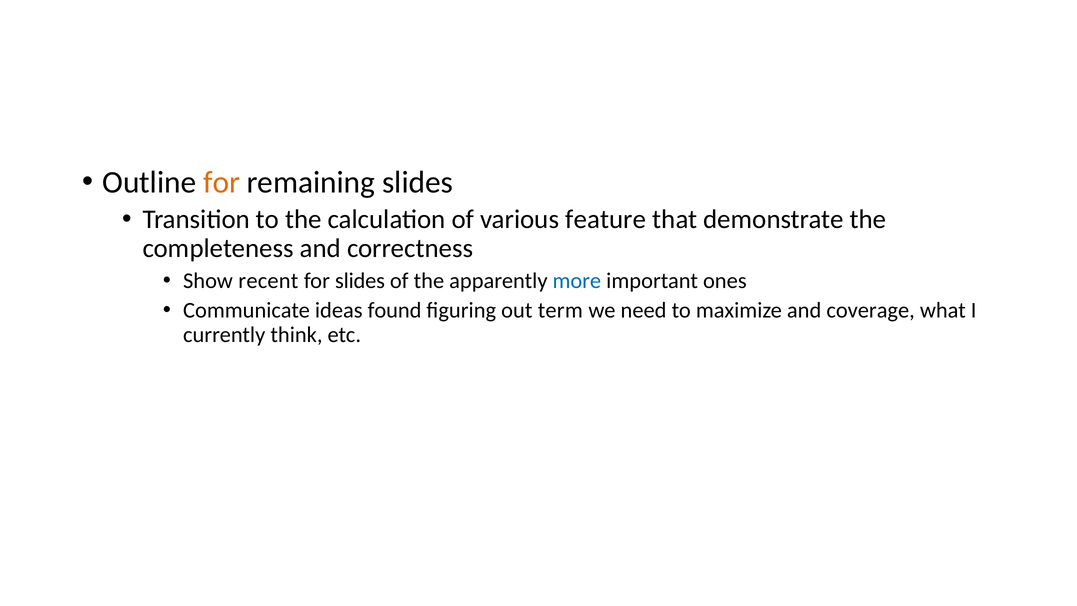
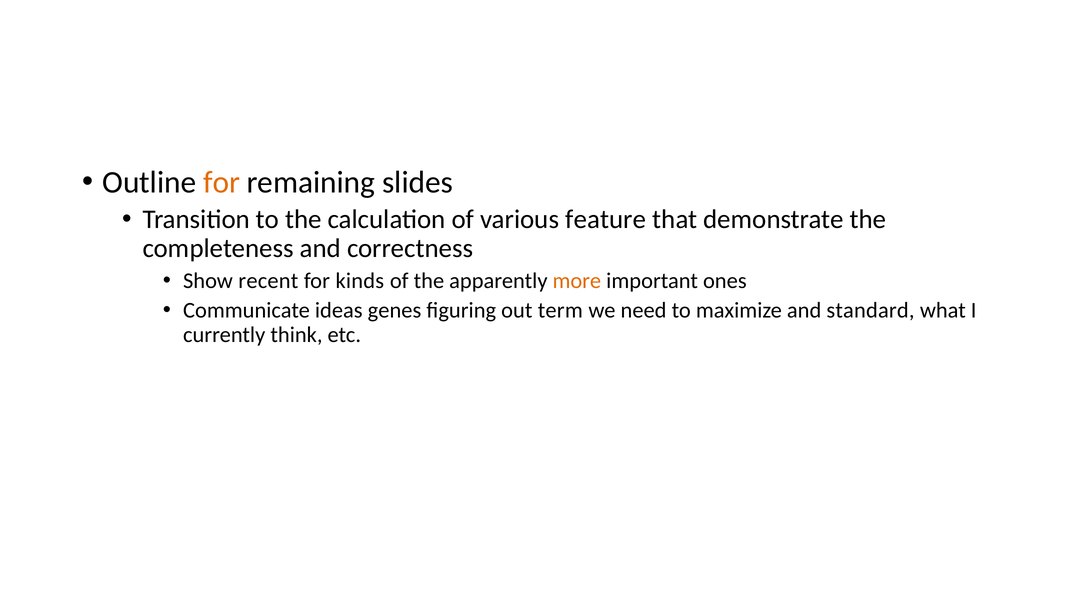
for slides: slides -> kinds (360, 281)
more colour: blue -> orange (577, 281)
found: found -> genes (395, 310)
coverage: coverage -> standard (870, 310)
